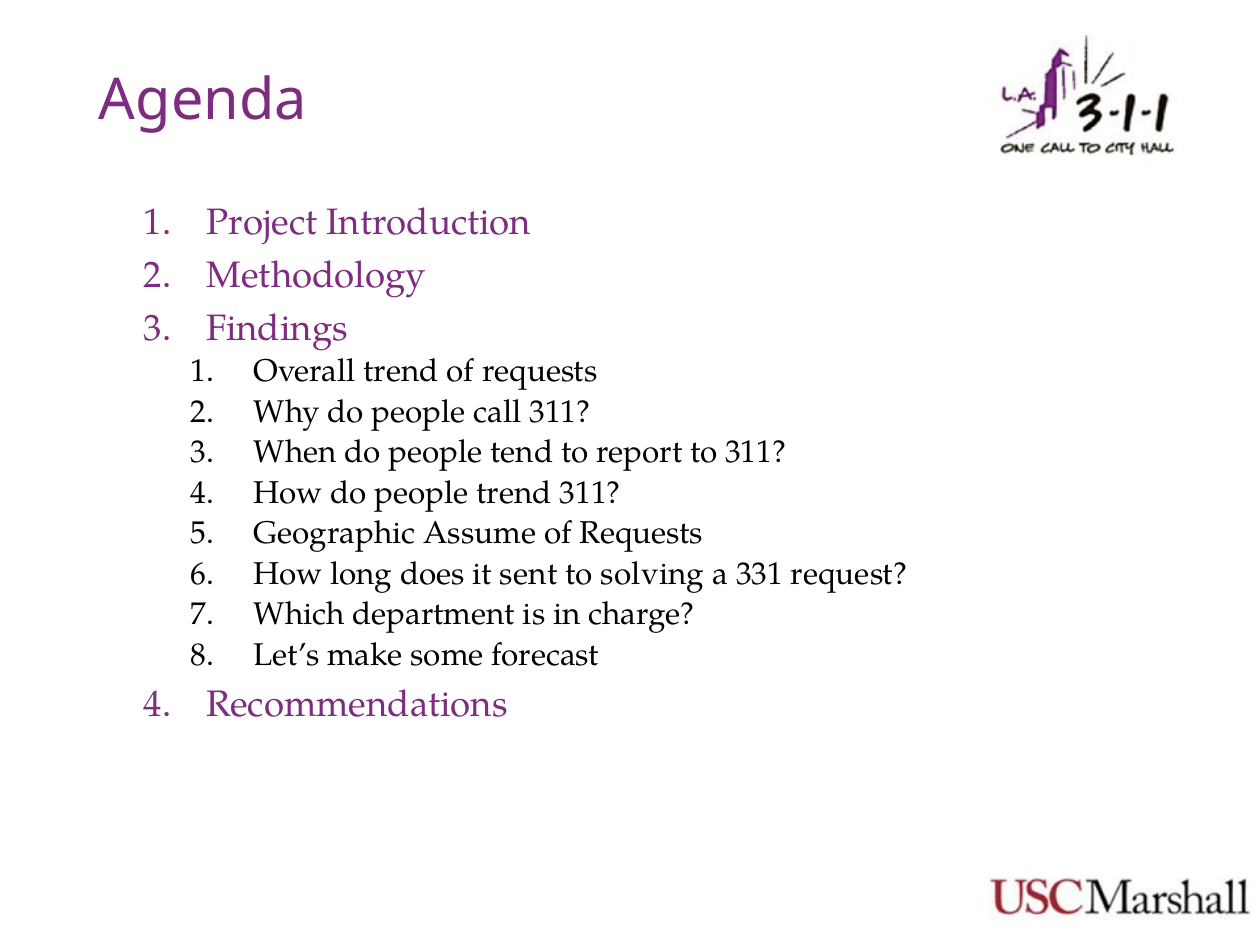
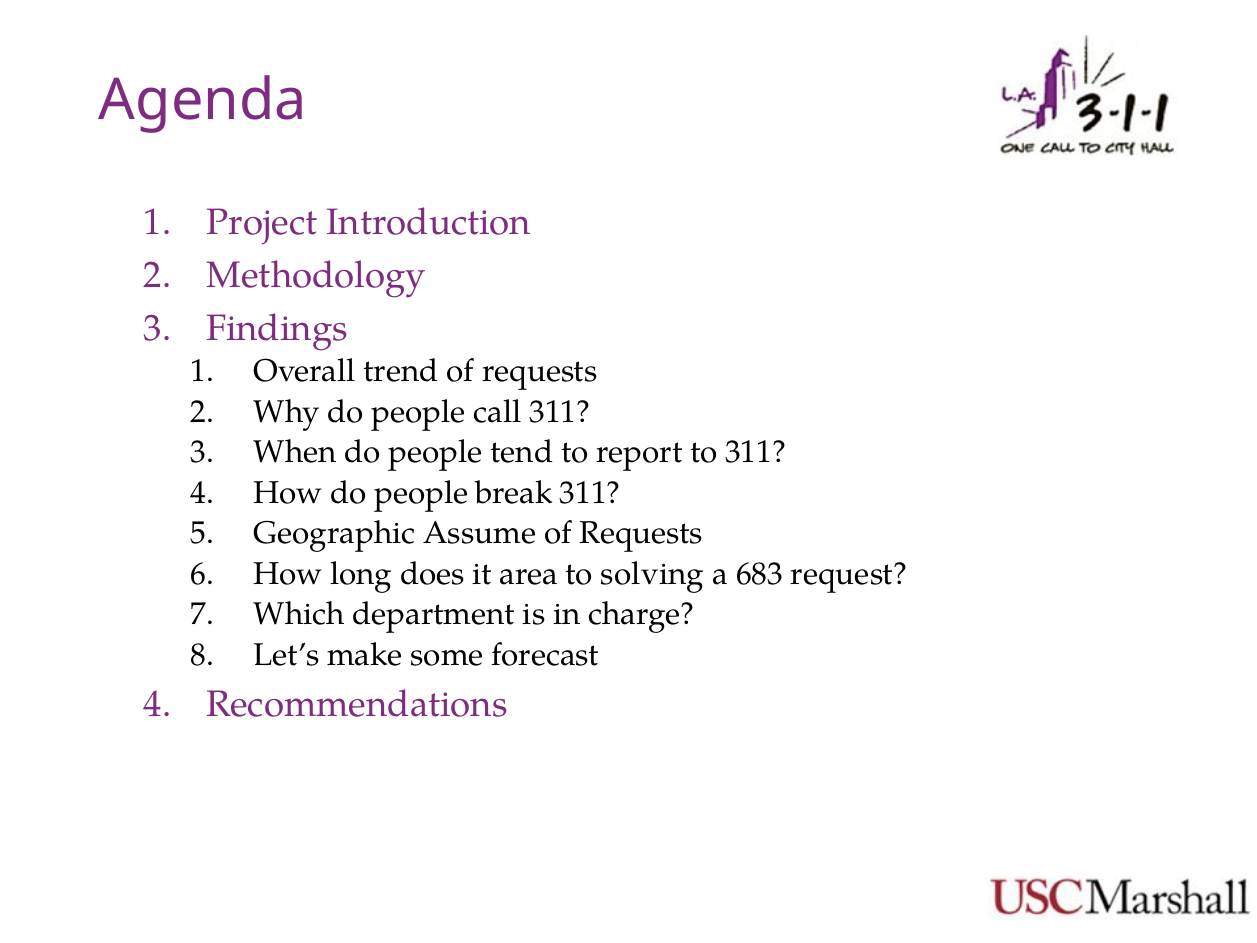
people trend: trend -> break (514, 493)
sent: sent -> area (529, 574)
331: 331 -> 683 (760, 574)
